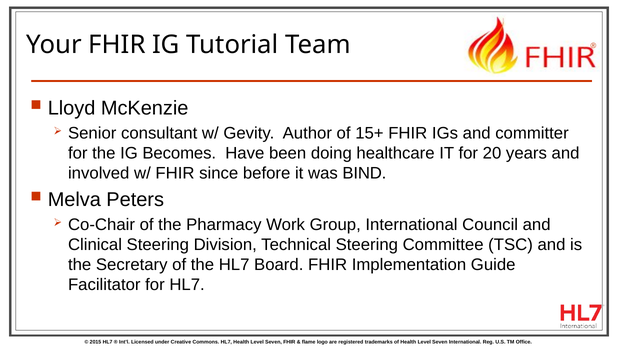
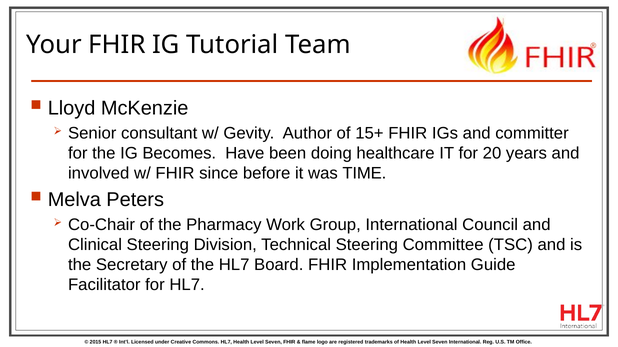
BIND: BIND -> TIME (364, 174)
